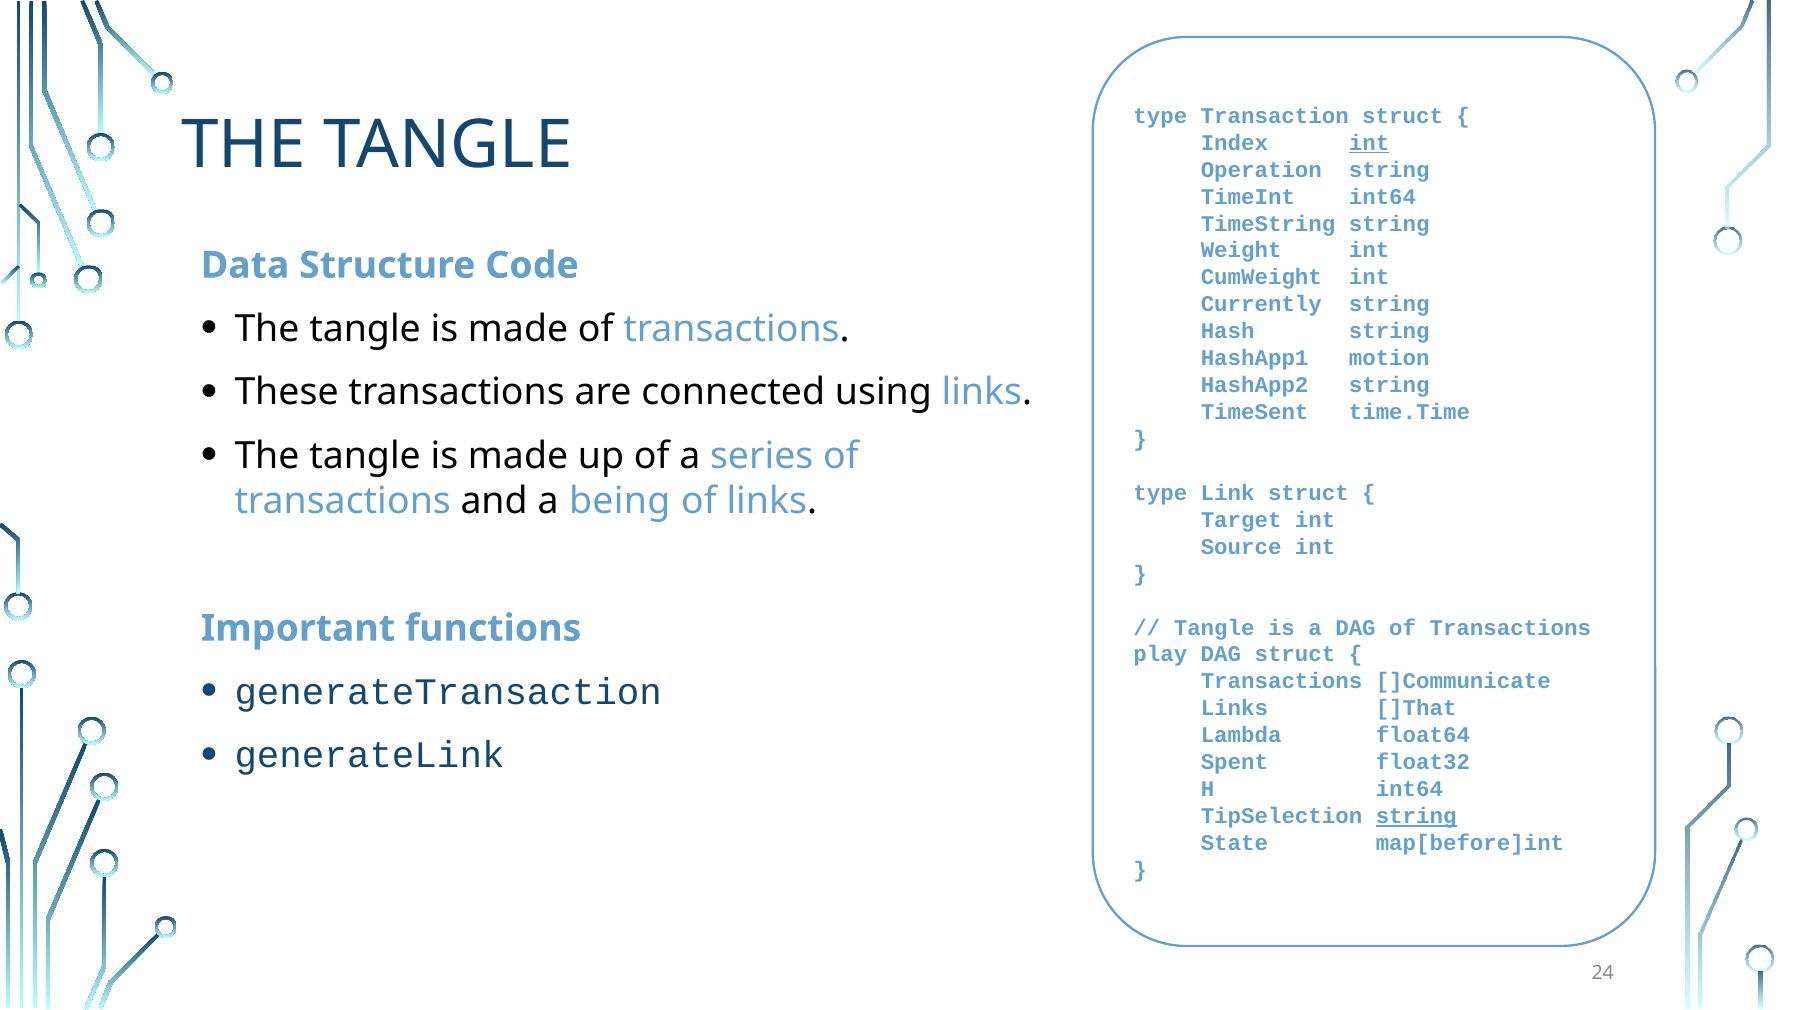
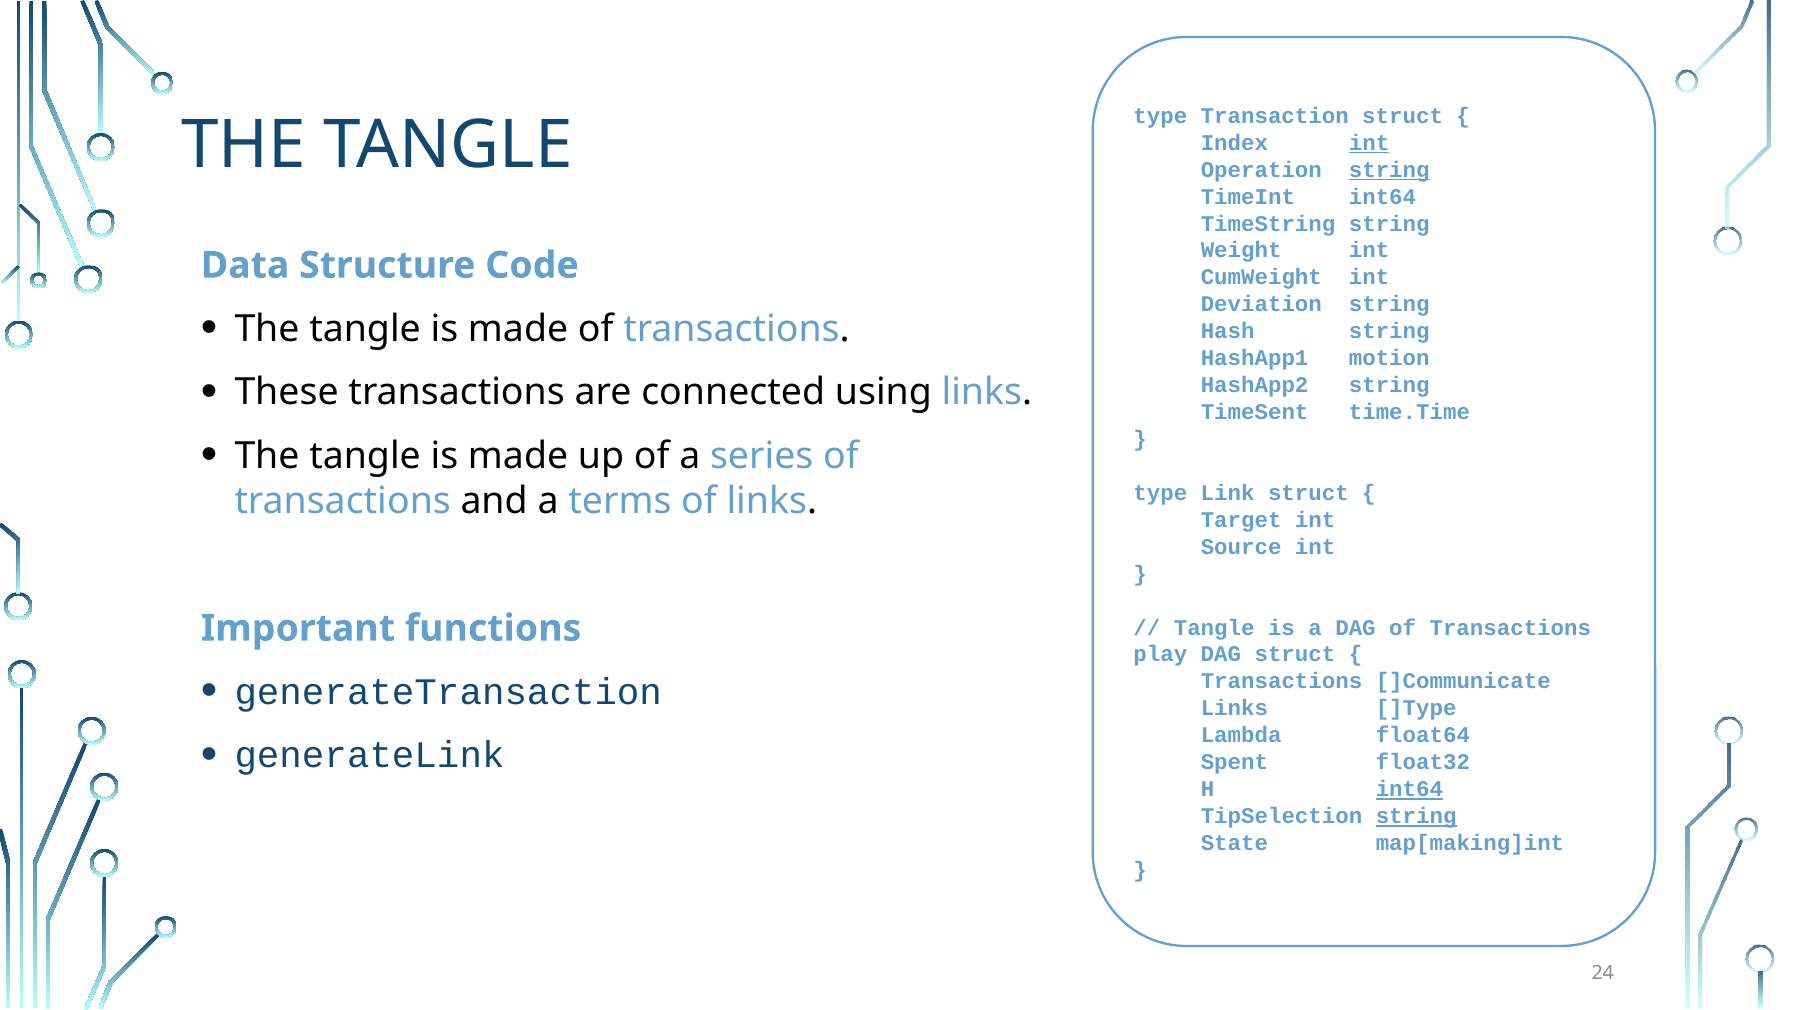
string underline: none -> present (1389, 170)
Currently: Currently -> Deviation (1261, 305)
being: being -> terms (620, 501)
]That: ]That -> ]Type (1416, 709)
int64 underline: none -> present (1409, 789)
map[before]int: map[before]int -> map[making]int (1470, 843)
